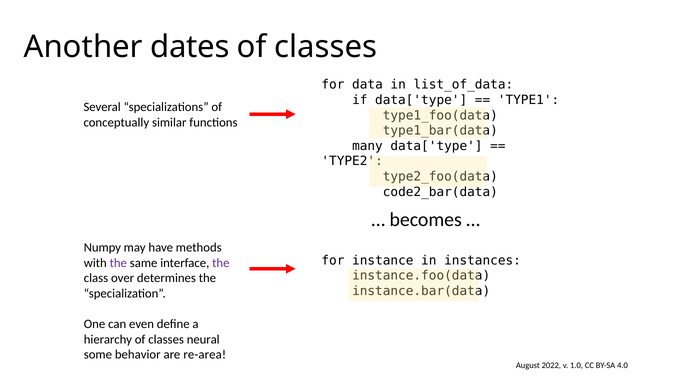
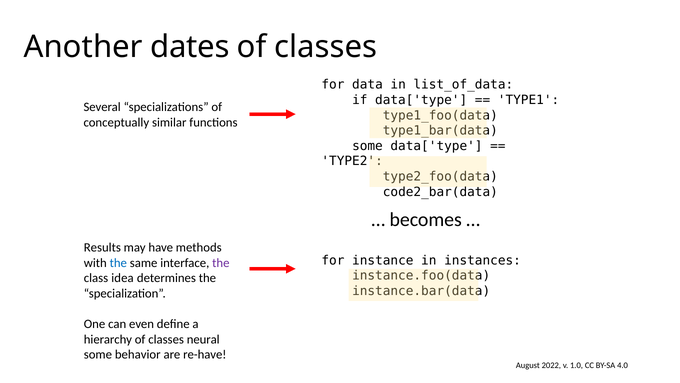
many: many -> some (367, 146)
Numpy: Numpy -> Results (102, 247)
the colour: purple -> blue (118, 263)
over: over -> idea (122, 278)
re-area: re-area -> re-have (205, 354)
